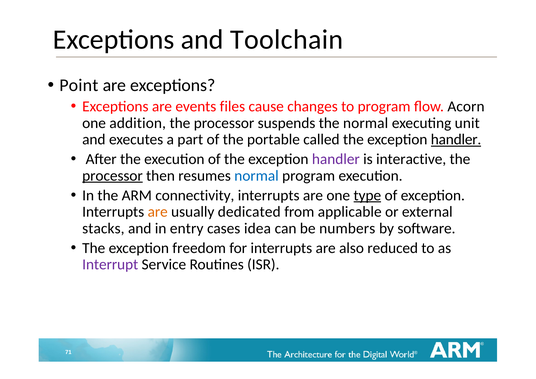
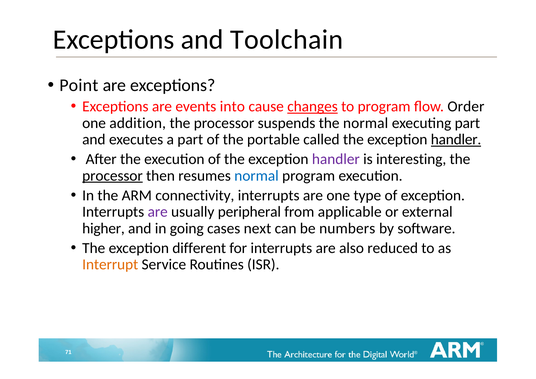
files: files -> into (232, 106)
changes underline: none -> present (313, 106)
Acorn: Acorn -> Order (466, 106)
executing unit: unit -> part (467, 123)
interactive: interactive -> interesting (411, 159)
type underline: present -> none (367, 195)
are colour: orange -> purple (158, 212)
dedicated: dedicated -> peripheral (249, 212)
stacks: stacks -> higher (103, 228)
entry: entry -> going (187, 228)
idea: idea -> next (258, 228)
freedom: freedom -> different (199, 248)
Interrupt colour: purple -> orange (110, 264)
